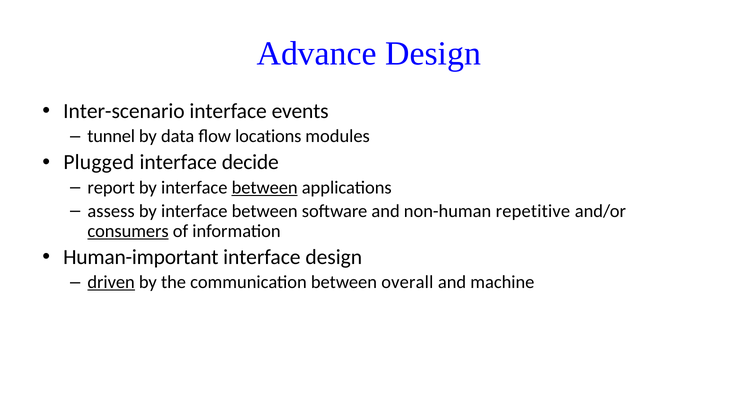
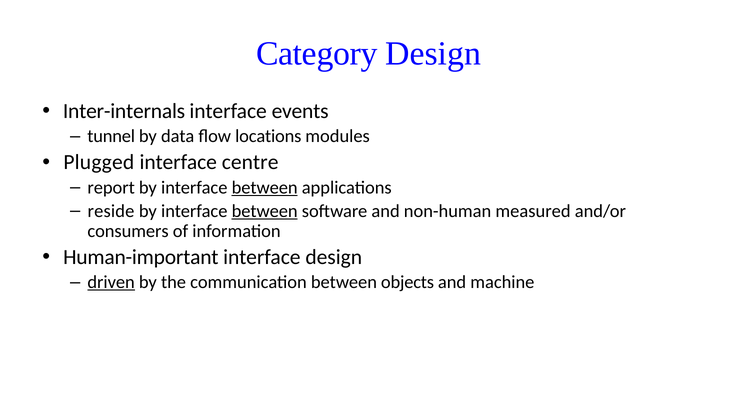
Advance: Advance -> Category (317, 54)
Inter-scenario: Inter-scenario -> Inter-internals (124, 111)
decide: decide -> centre (250, 162)
assess: assess -> reside (111, 211)
between underline: none -> present (265, 211)
repetitive: repetitive -> measured (533, 211)
consumers underline: present -> none (128, 231)
overall: overall -> objects (408, 282)
